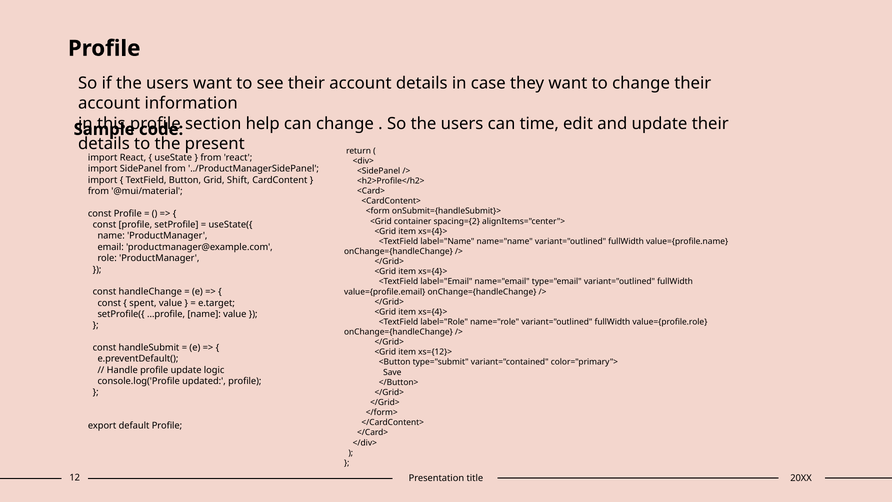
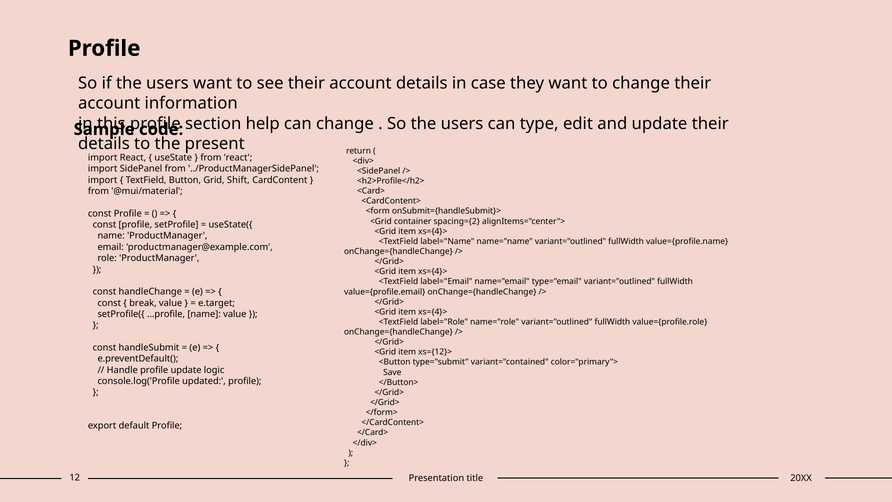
time: time -> type (539, 123)
spent: spent -> break (143, 303)
